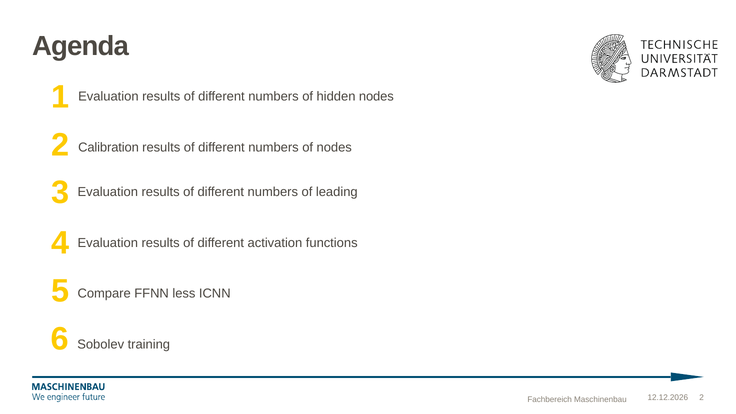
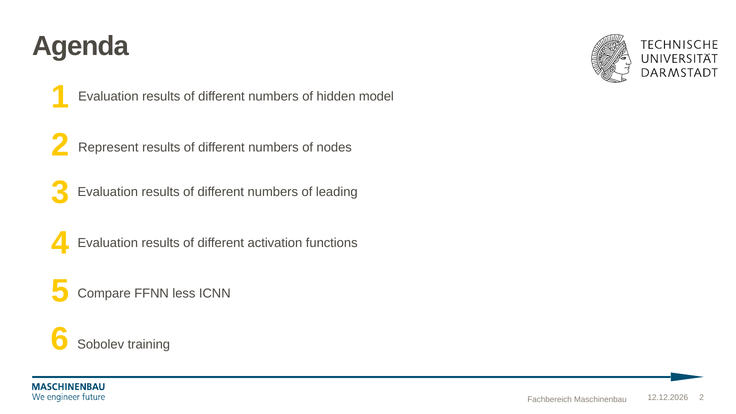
hidden nodes: nodes -> model (376, 96)
Calibration: Calibration -> Represent (108, 148)
